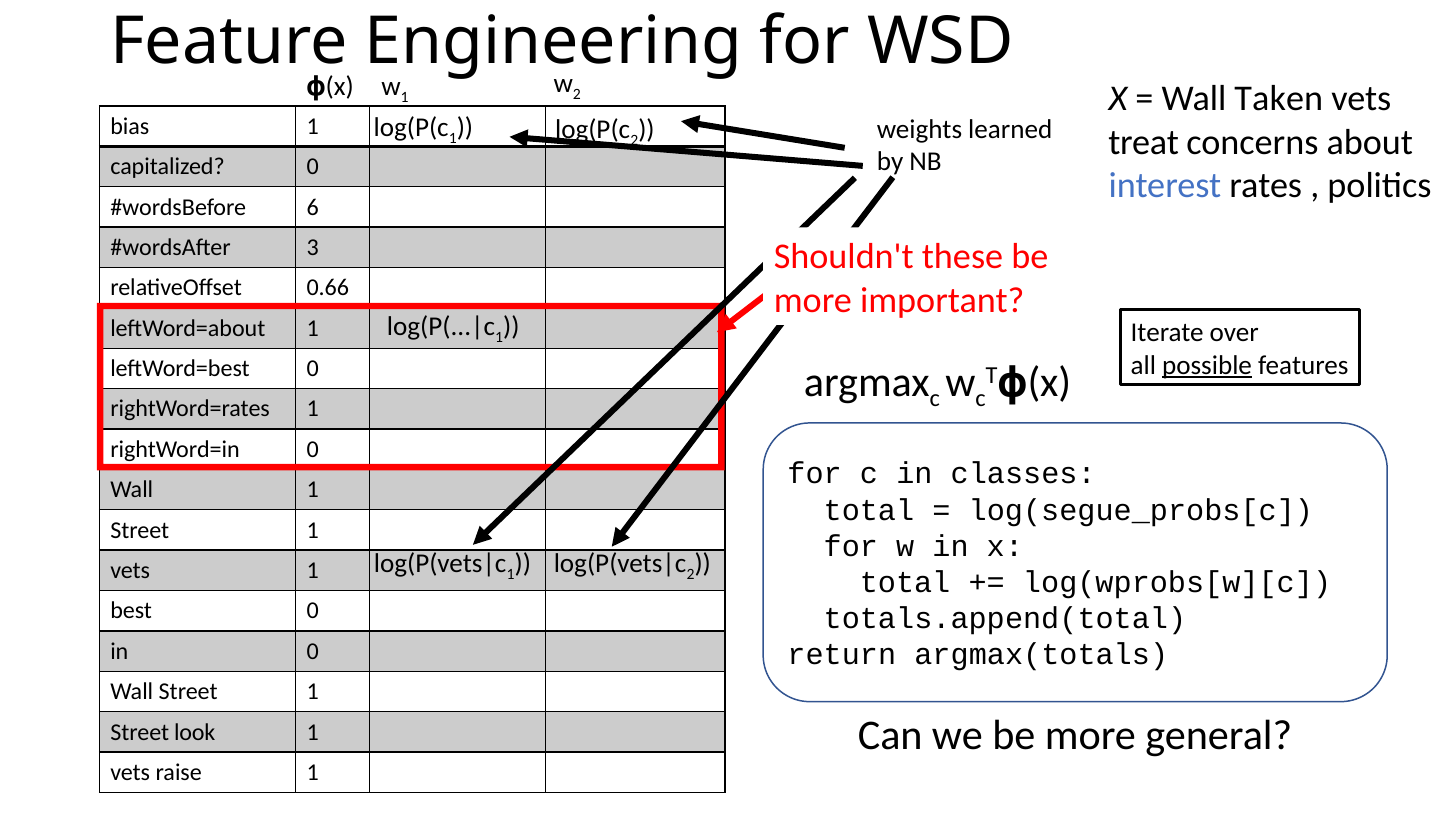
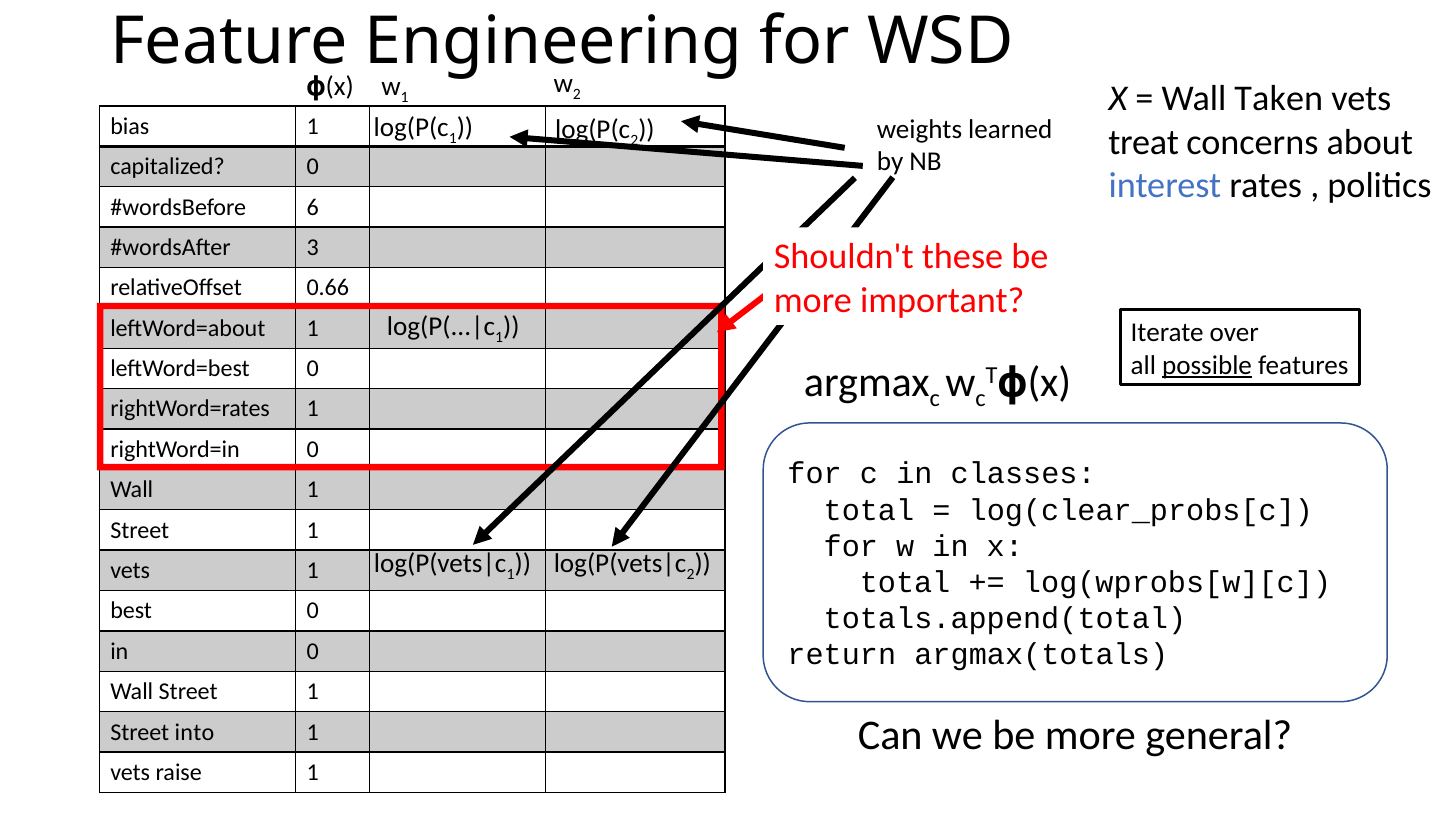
log(segue_probs[c: log(segue_probs[c -> log(clear_probs[c (1141, 510)
look: look -> into (194, 732)
